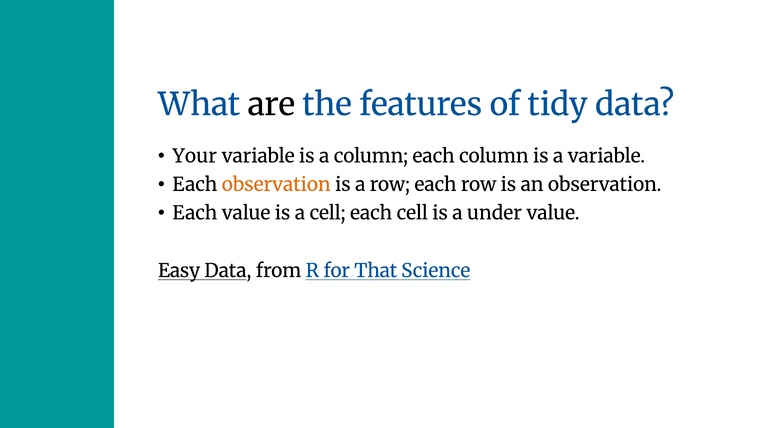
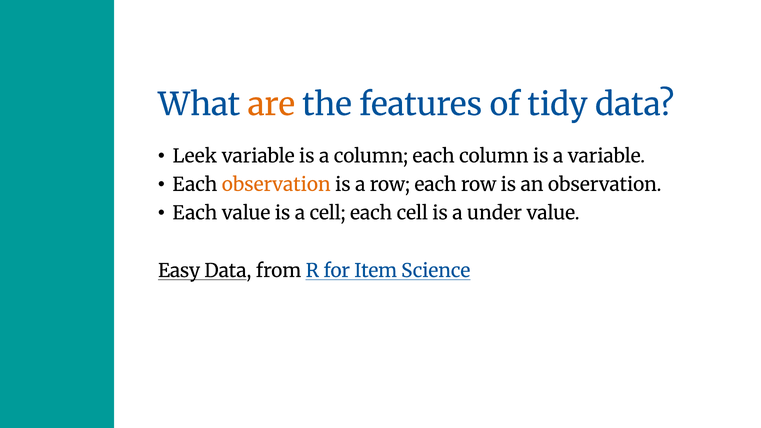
are colour: black -> orange (271, 105)
Your: Your -> Leek (195, 156)
That: That -> Item (376, 271)
